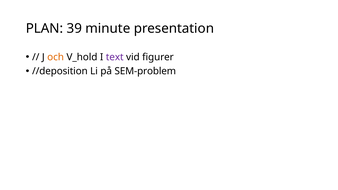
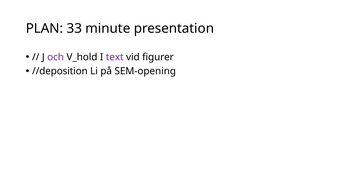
39: 39 -> 33 (74, 28)
och colour: orange -> purple (56, 57)
SEM-problem: SEM-problem -> SEM-opening (145, 71)
